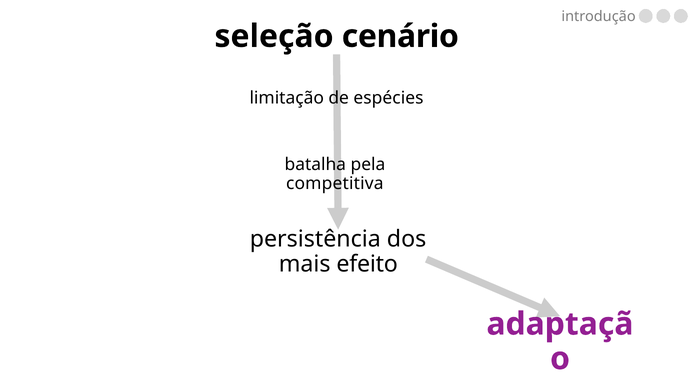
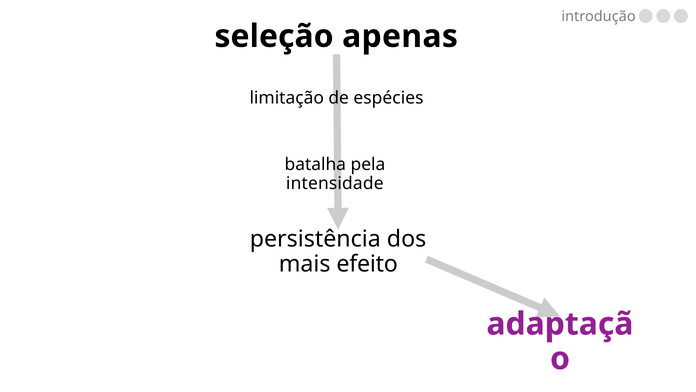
cenário: cenário -> apenas (400, 36)
competitiva: competitiva -> intensidade (335, 183)
